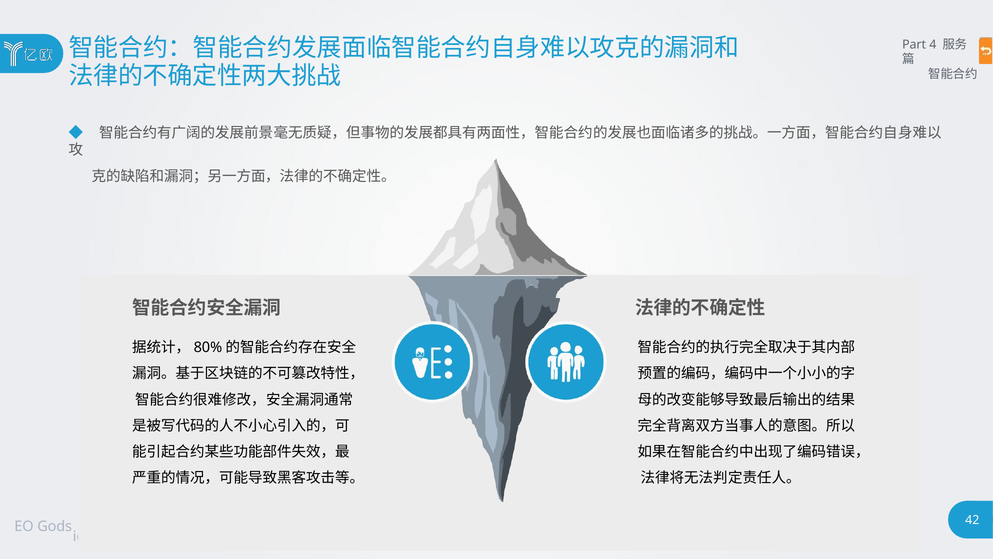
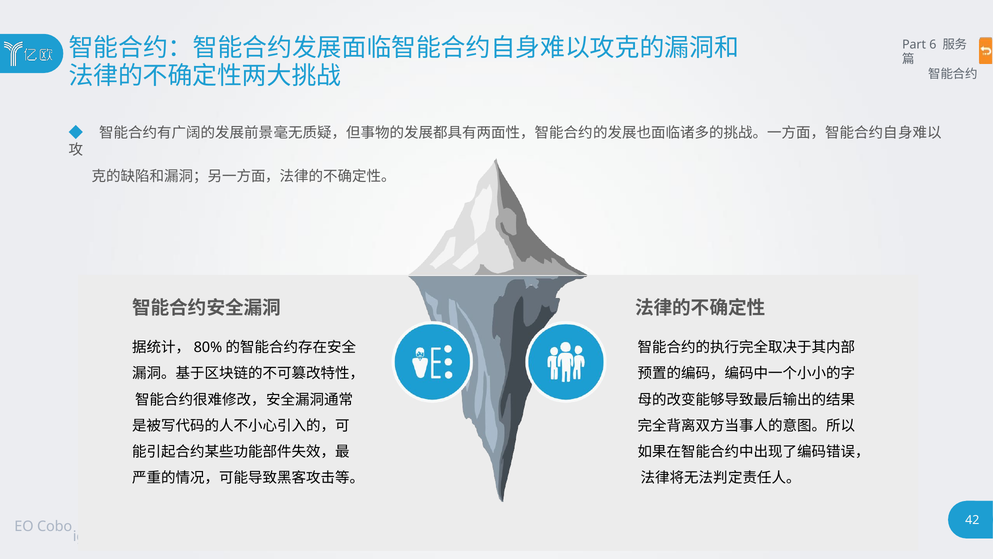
4: 4 -> 6 (933, 44)
Gods: Gods -> Cobo (55, 526)
